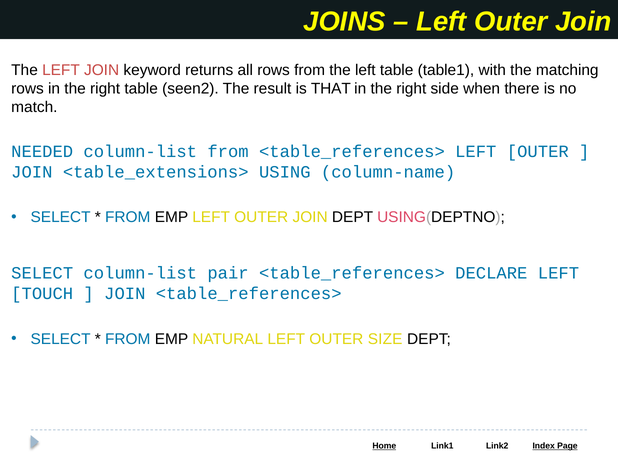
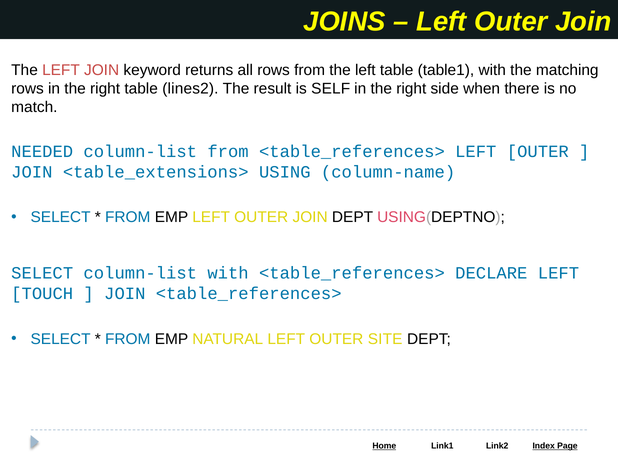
seen2: seen2 -> lines2 (190, 89)
THAT: THAT -> SELF (331, 89)
column-list pair: pair -> with (228, 273)
SIZE: SIZE -> SITE (385, 339)
